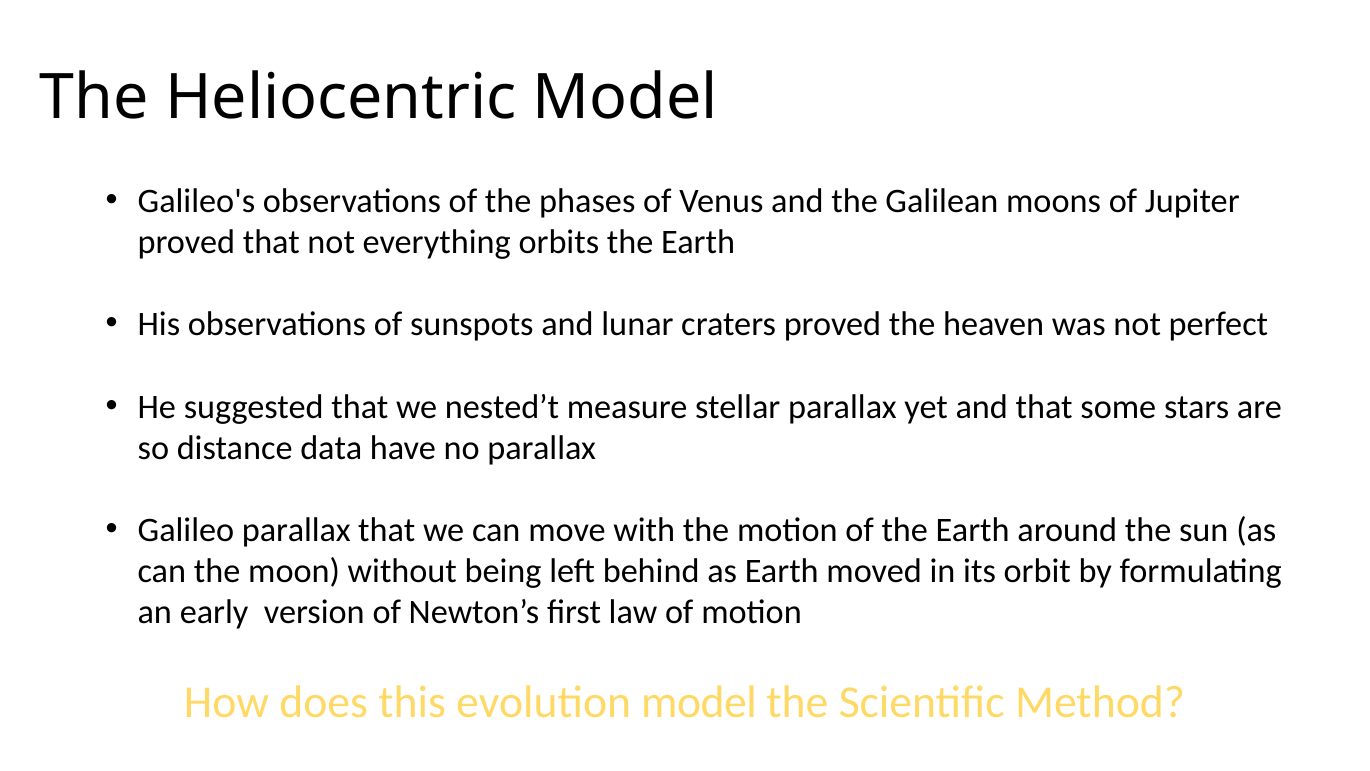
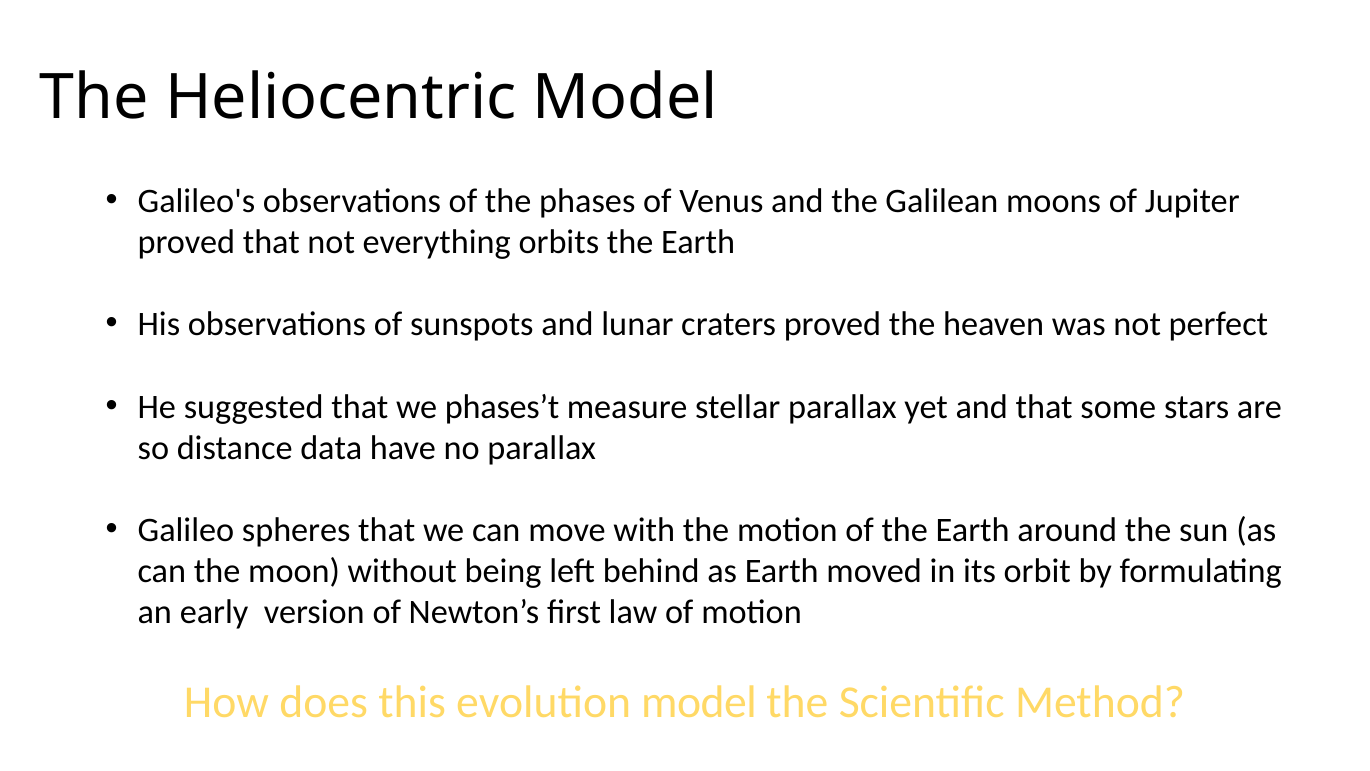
nested’t: nested’t -> phases’t (502, 407)
Galileo parallax: parallax -> spheres (296, 530)
